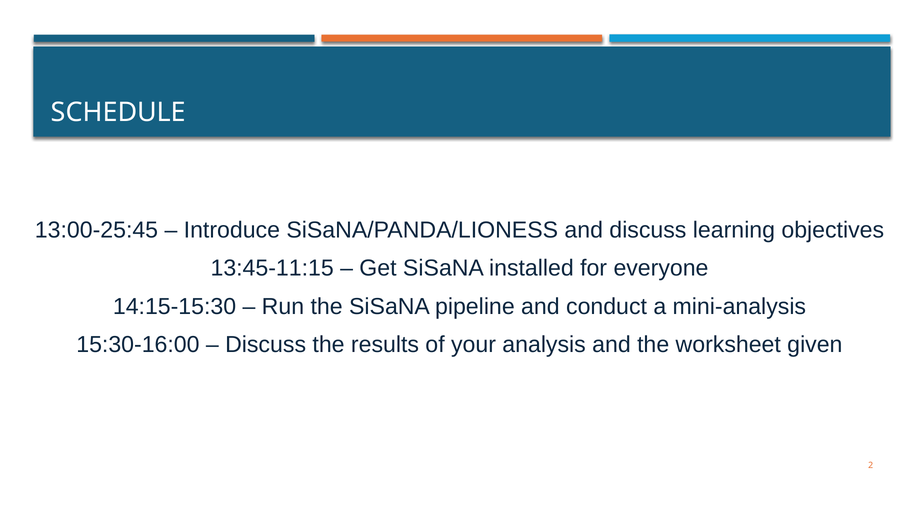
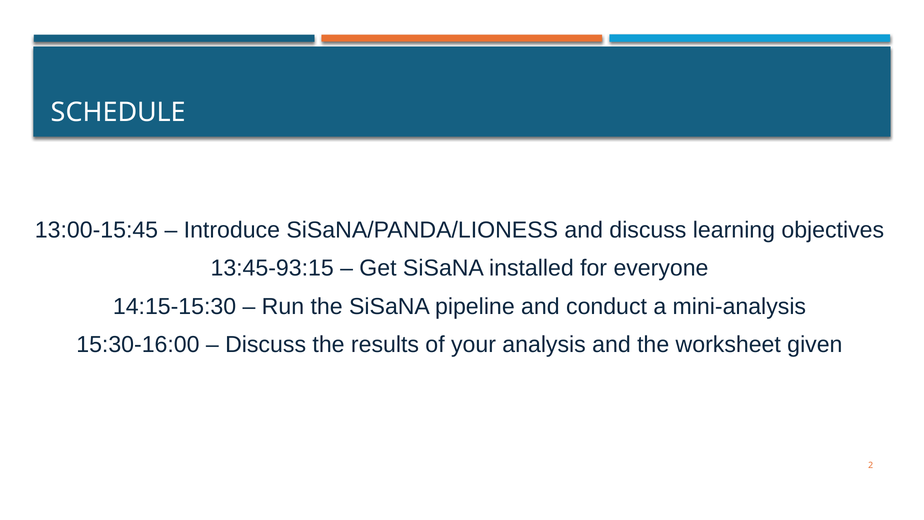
13:00-25:45: 13:00-25:45 -> 13:00-15:45 (96, 230)
13:45-11:15: 13:45-11:15 -> 13:45-93:15 (272, 268)
